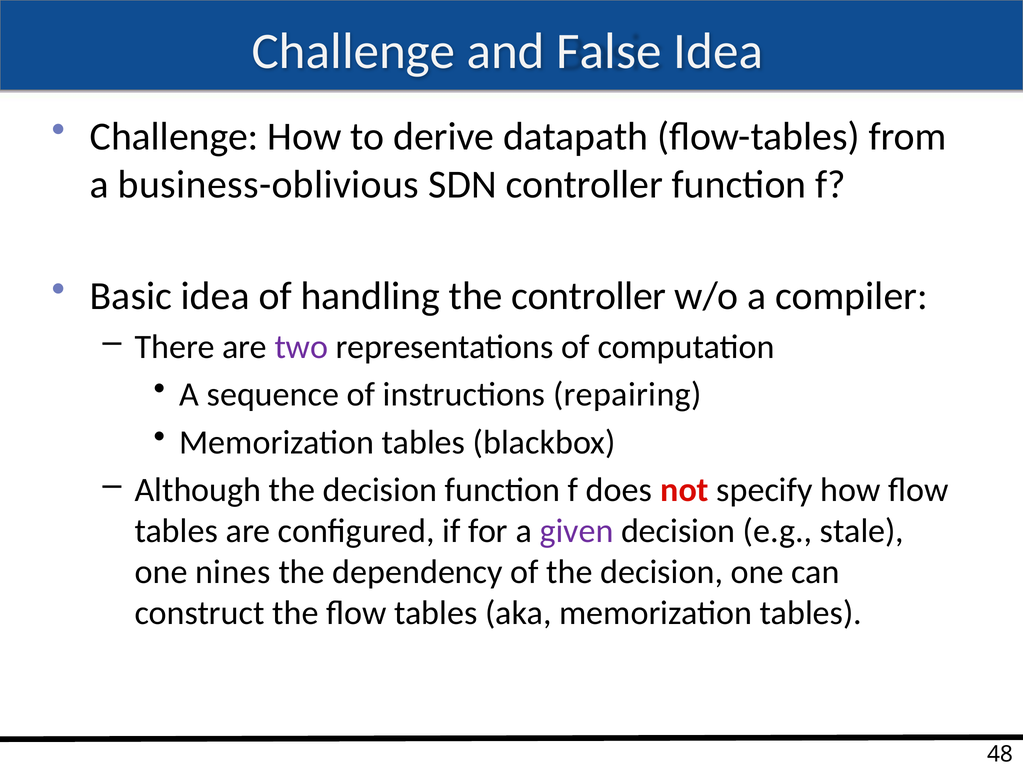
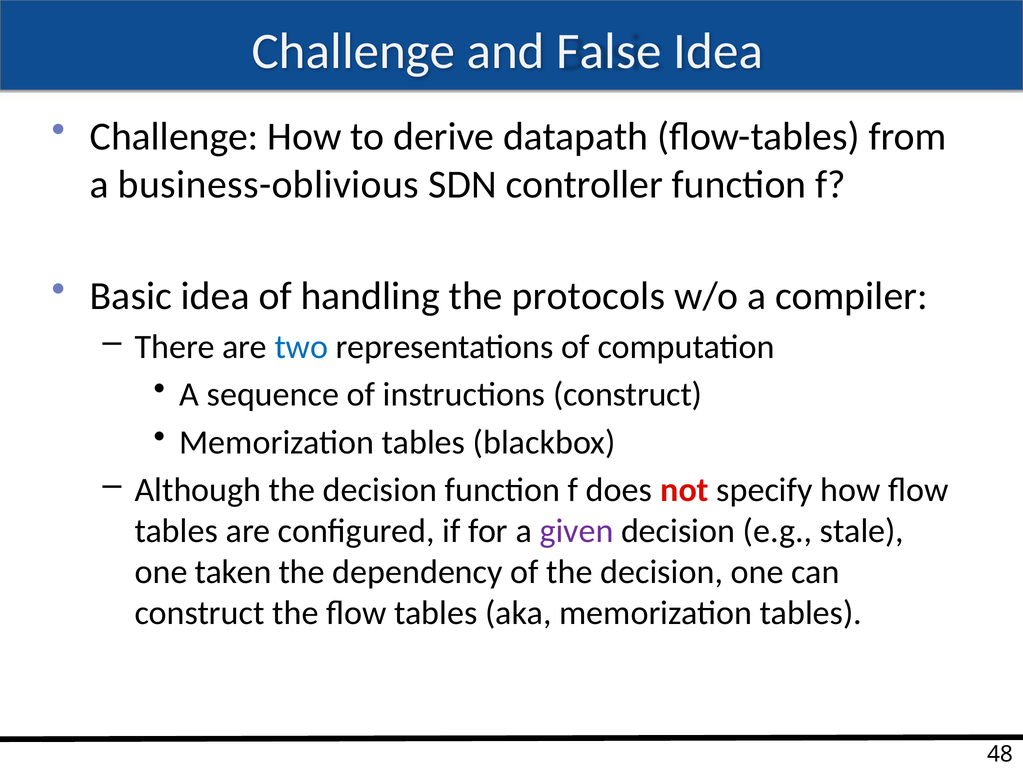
the controller: controller -> protocols (588, 296)
two colour: purple -> blue (301, 347)
instructions repairing: repairing -> construct (628, 394)
nines: nines -> taken (233, 572)
